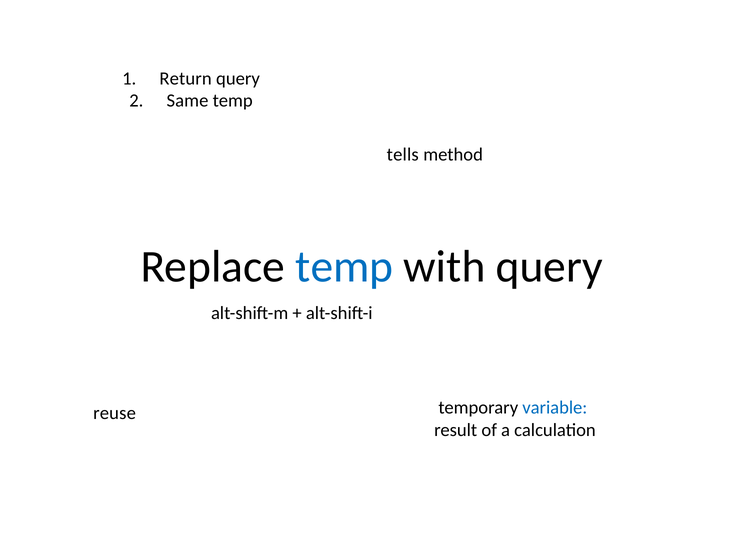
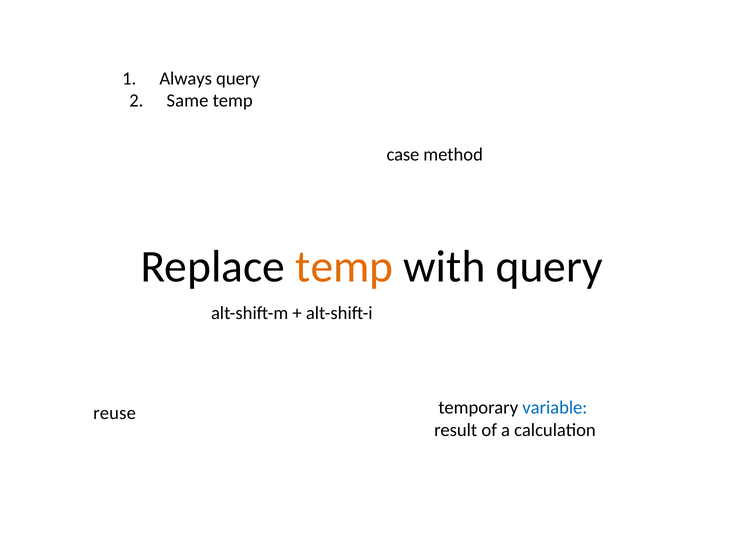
Return: Return -> Always (186, 78)
tells: tells -> case (403, 155)
temp colour: blue -> orange (344, 267)
